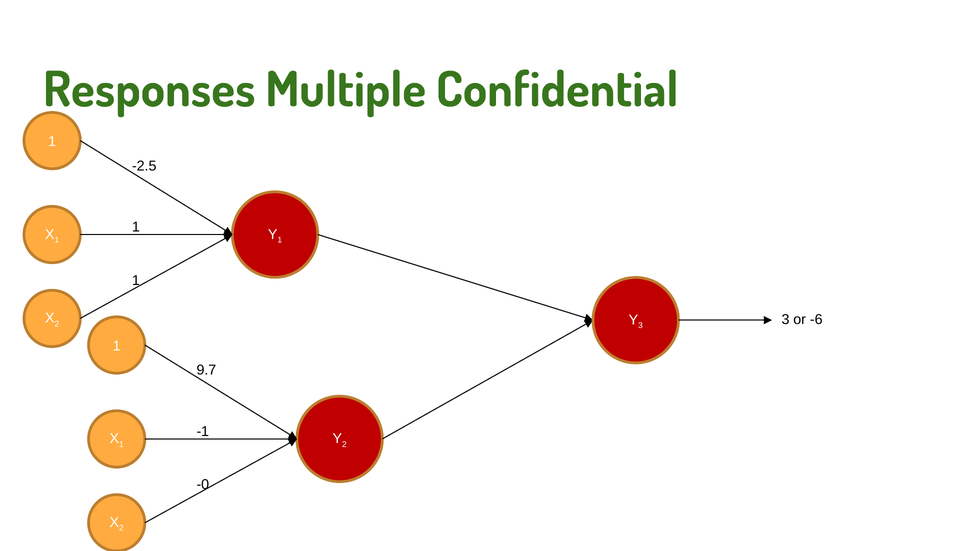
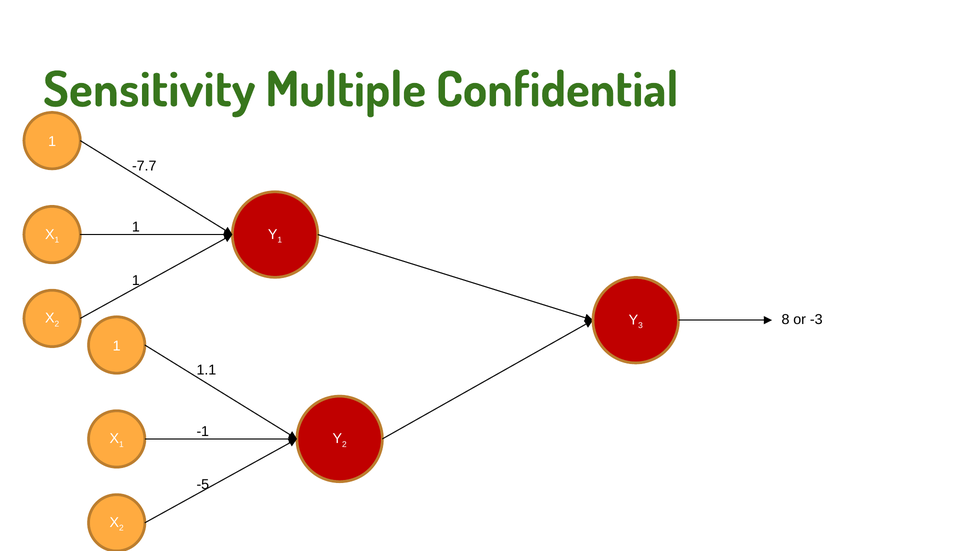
Responses: Responses -> Sensitivity (149, 90)
-2.5: -2.5 -> -7.7 (144, 166)
3: 3 -> 8 (786, 320)
-6: -6 -> -3 (816, 320)
9.7: 9.7 -> 1.1 (206, 370)
-0: -0 -> -5 (203, 484)
